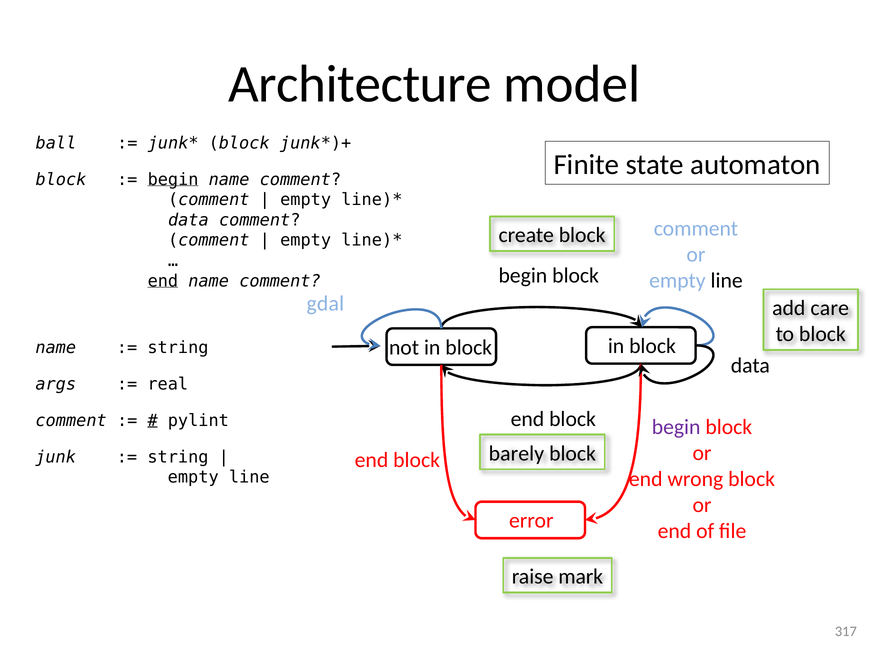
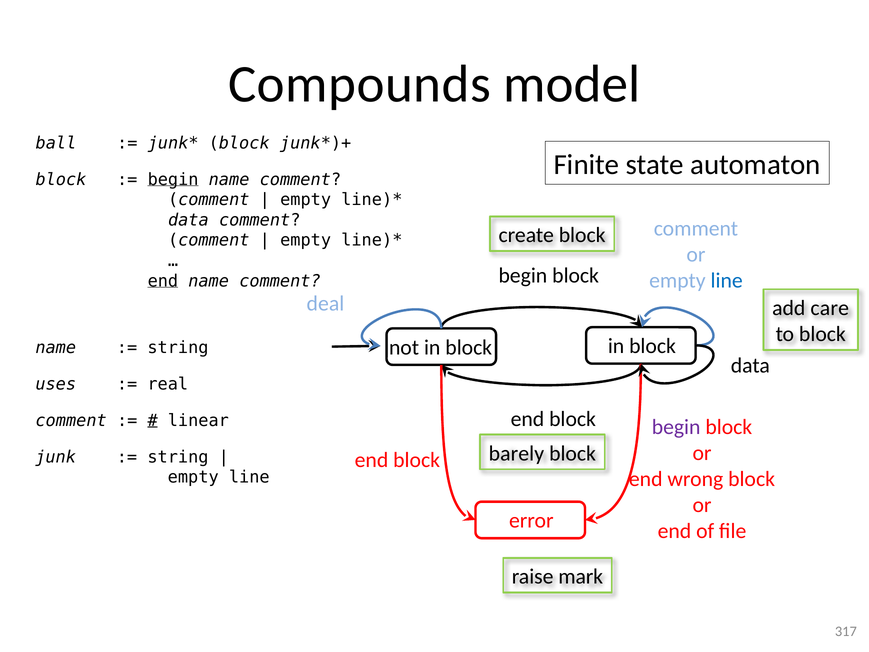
Architecture: Architecture -> Compounds (359, 84)
line colour: black -> blue (727, 280)
gdal: gdal -> deal (325, 304)
args: args -> uses (56, 384)
pylint: pylint -> linear (198, 420)
